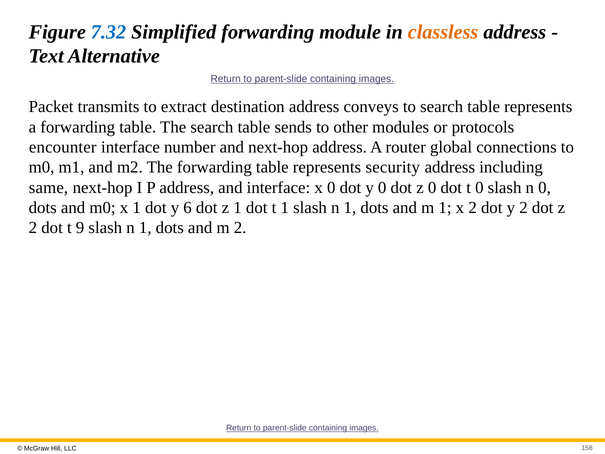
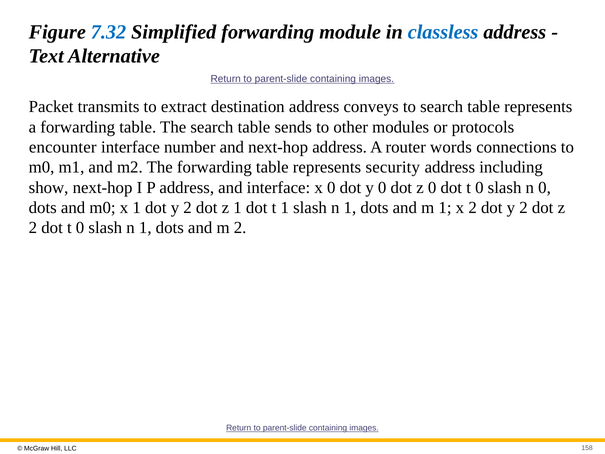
classless colour: orange -> blue (443, 32)
global: global -> words (451, 147)
same: same -> show (49, 187)
1 dot y 6: 6 -> 2 (188, 208)
2 dot t 9: 9 -> 0 (80, 228)
